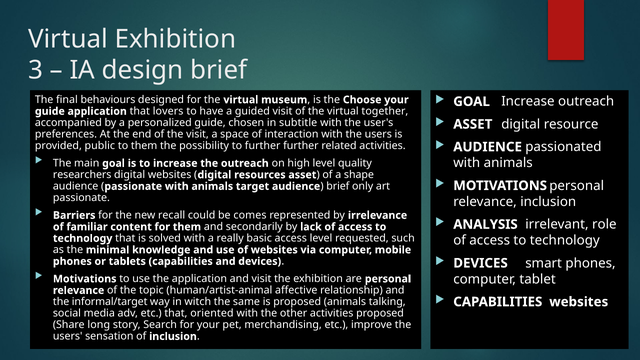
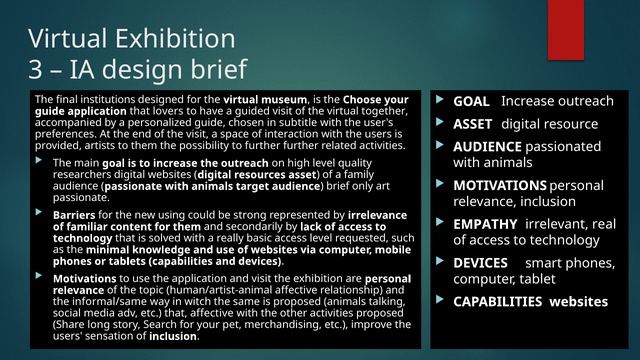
behaviours: behaviours -> institutions (108, 100)
public: public -> artists (100, 146)
shape: shape -> family (359, 175)
recall: recall -> using (172, 215)
comes: comes -> strong (250, 215)
ANALYSIS: ANALYSIS -> EMPATHY (485, 224)
role: role -> real (604, 224)
informal/target: informal/target -> informal/same (110, 302)
that oriented: oriented -> affective (212, 313)
